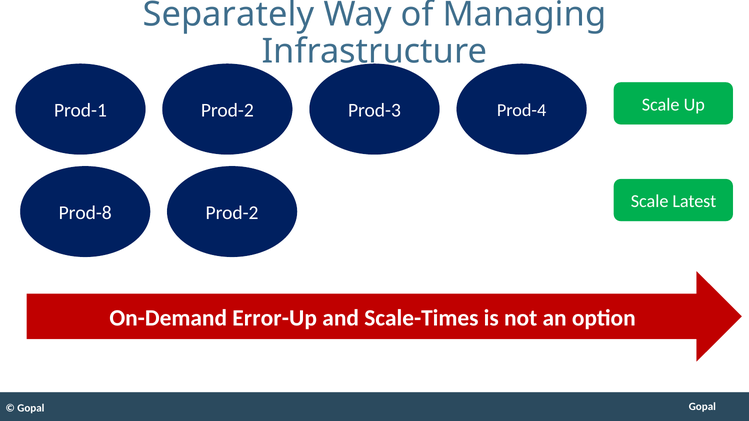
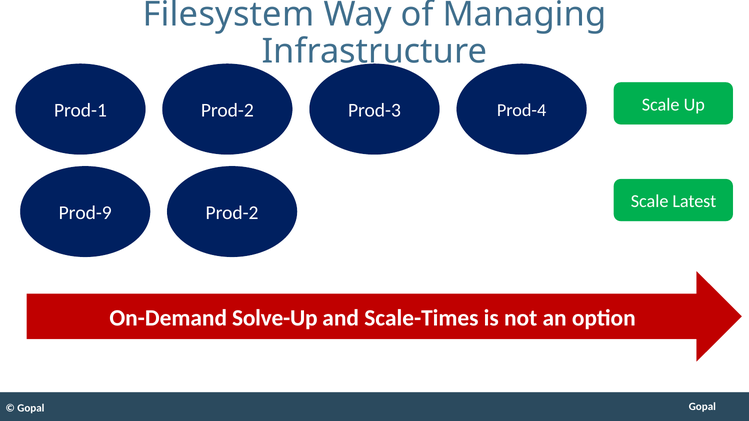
Separately: Separately -> Filesystem (228, 14)
Prod-8: Prod-8 -> Prod-9 (85, 213)
Error-Up: Error-Up -> Solve-Up (275, 318)
